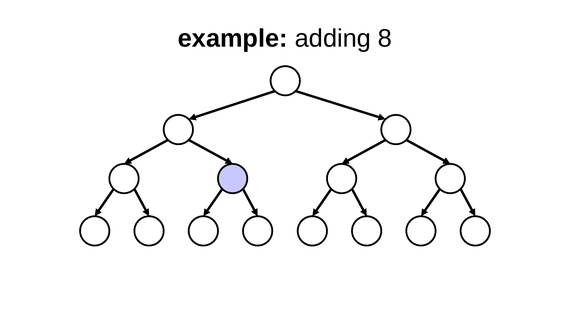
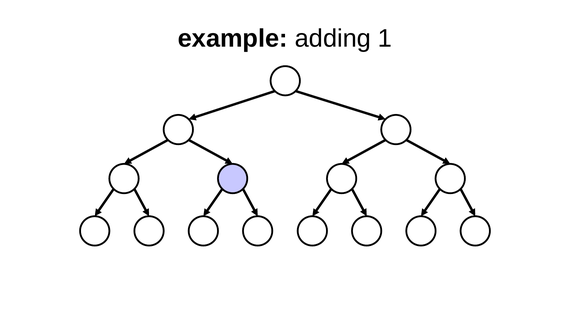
adding 8: 8 -> 1 (385, 38)
